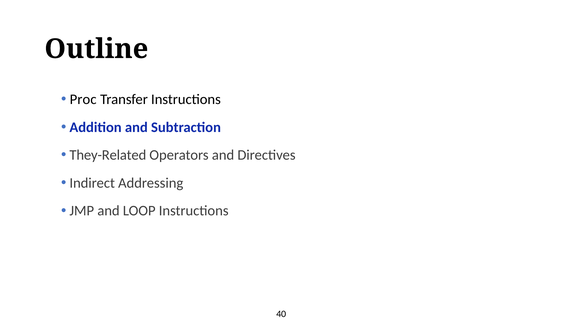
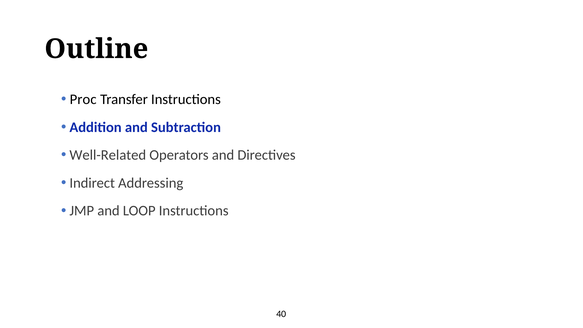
They-Related: They-Related -> Well-Related (108, 155)
